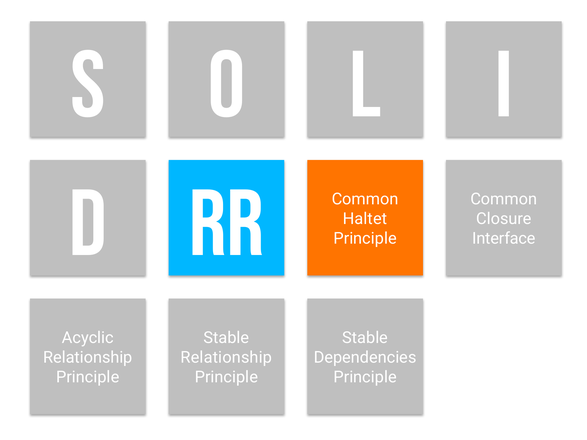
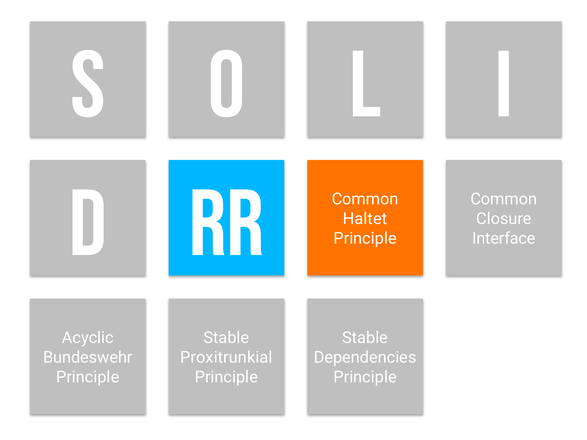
Relationship: Relationship -> Bundeswehr (88, 358)
Relationship: Relationship -> Proxitrunkial (226, 358)
